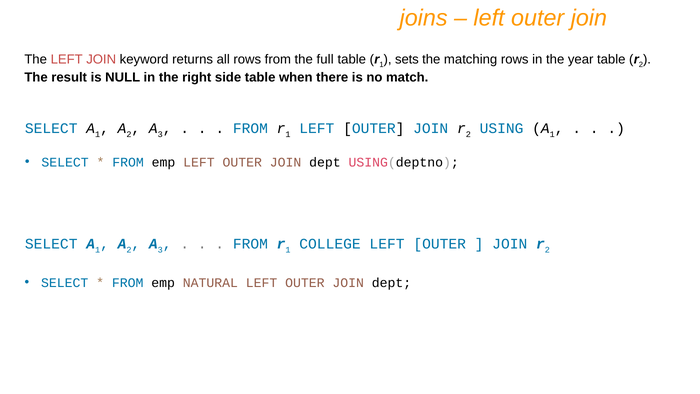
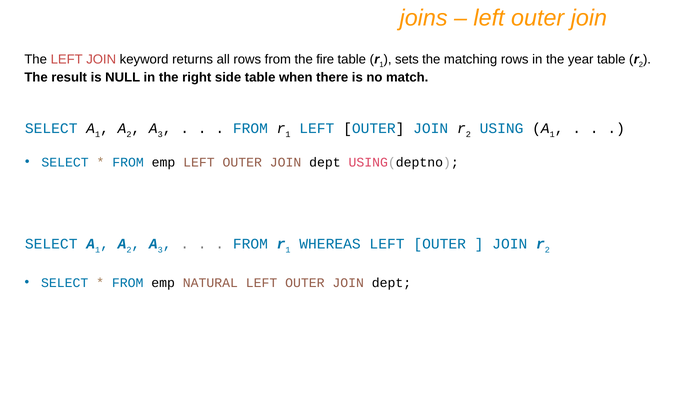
full: full -> fire (325, 59)
COLLEGE: COLLEGE -> WHEREAS (330, 244)
